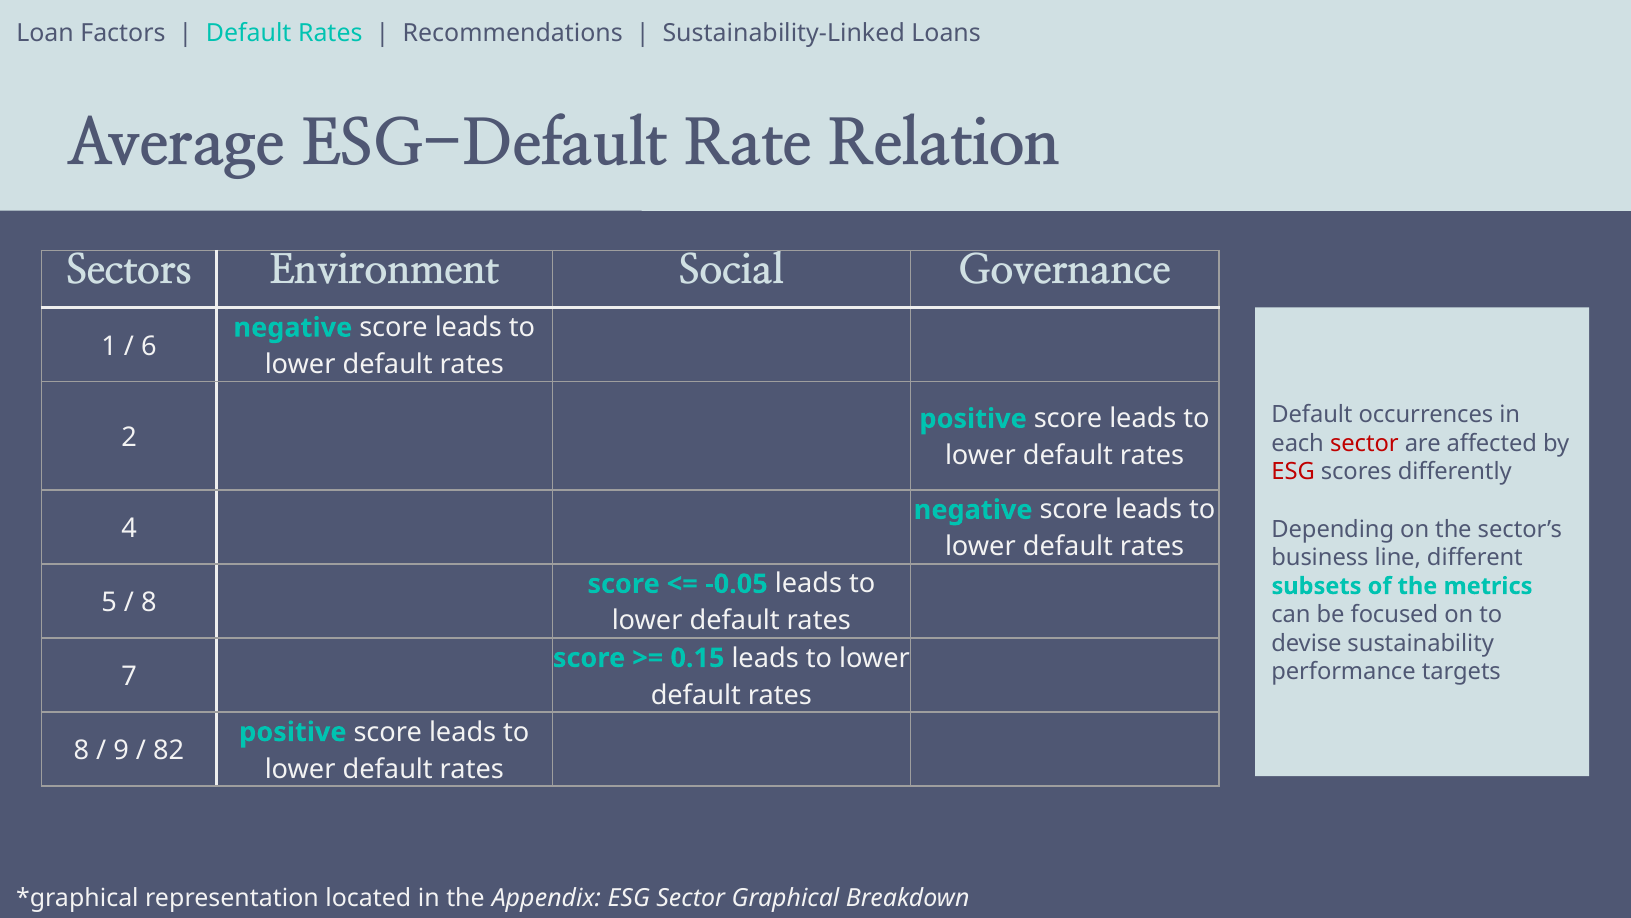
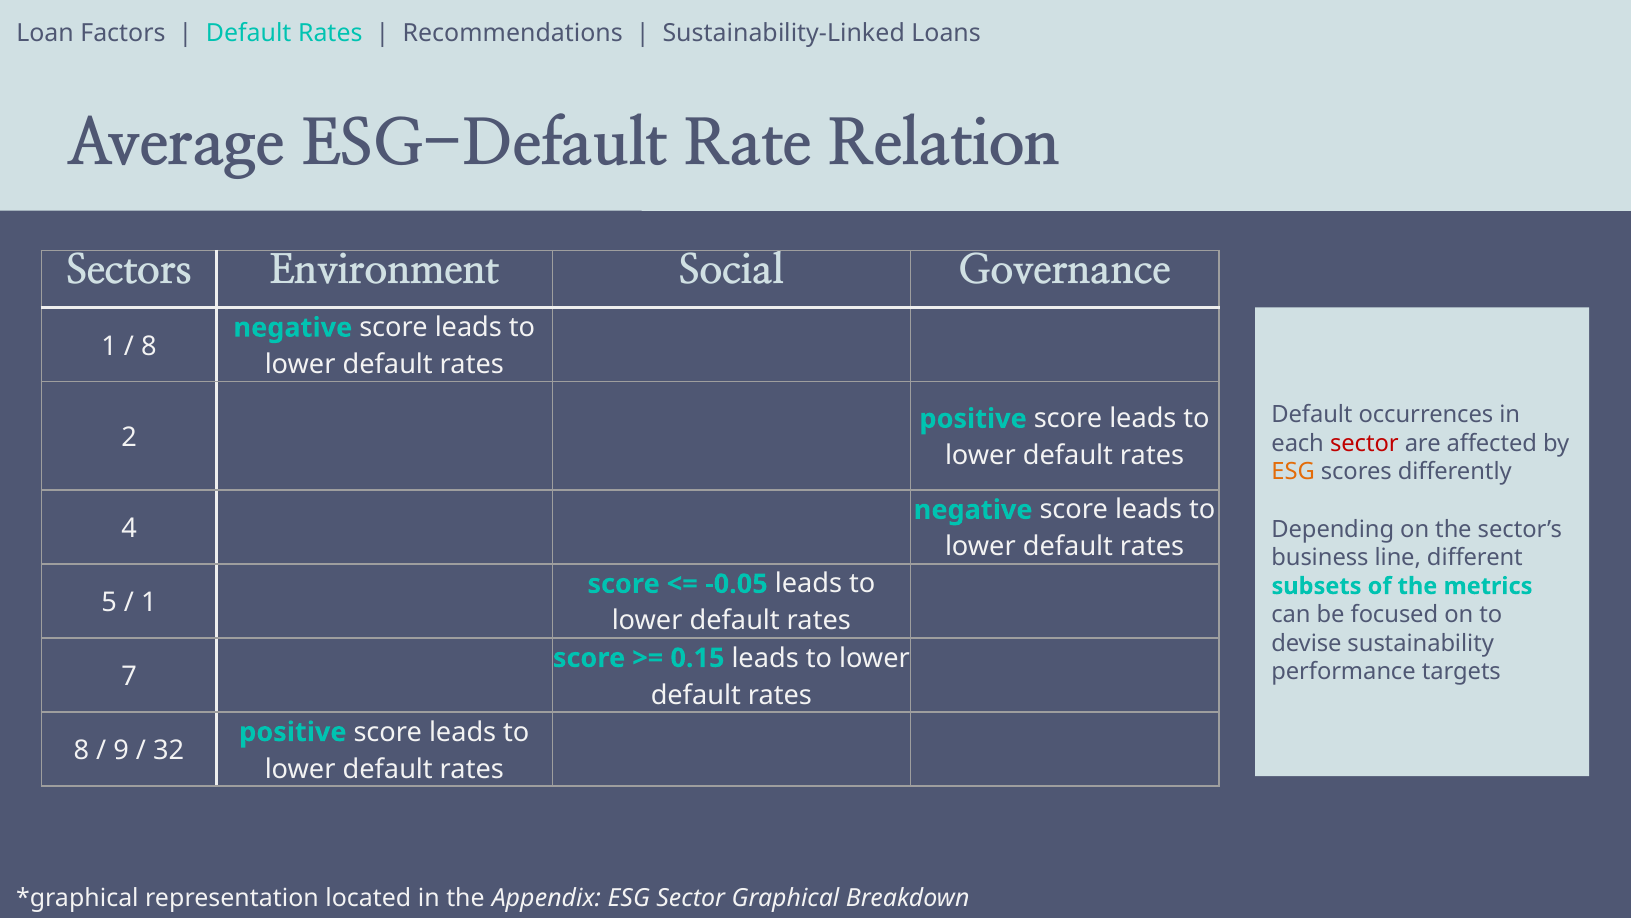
6: 6 -> 8 (149, 346)
ESG colour: red -> orange (1293, 472)
8: 8 -> 1 (149, 602)
82: 82 -> 32 (169, 750)
